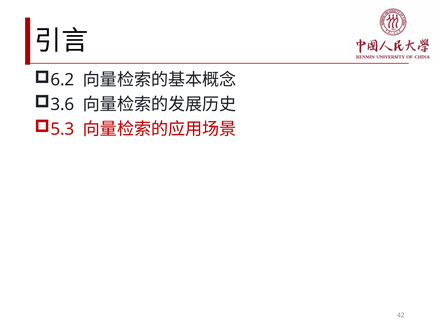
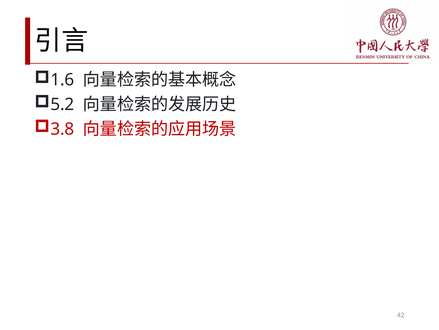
6.2: 6.2 -> 1.6 (62, 80)
3.6: 3.6 -> 5.2 (62, 104)
5.3: 5.3 -> 3.8 (62, 129)
